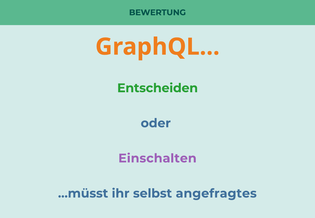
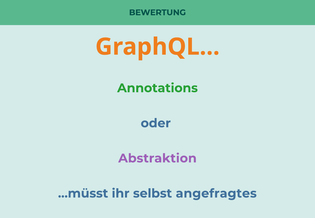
Entscheiden: Entscheiden -> Annotations (158, 88)
Einschalten: Einschalten -> Abstraktion (157, 158)
